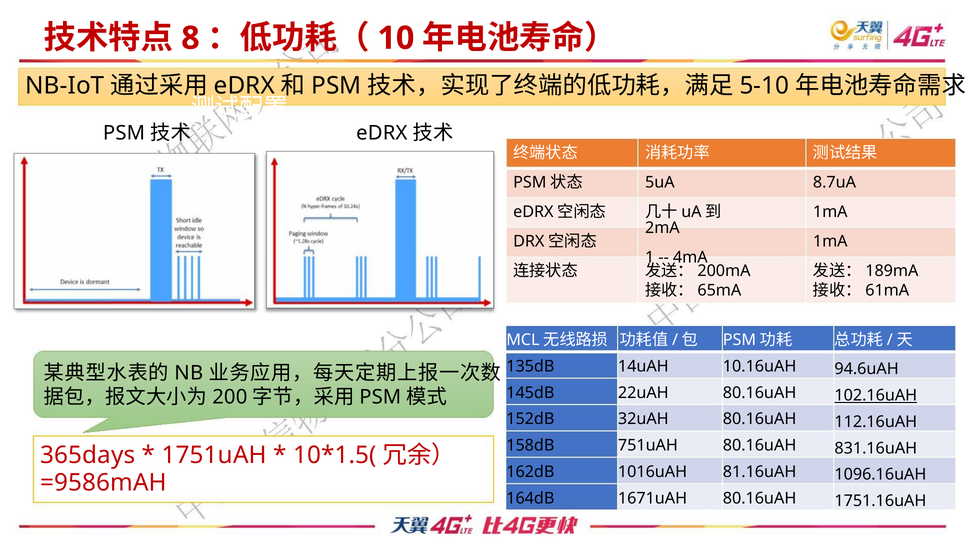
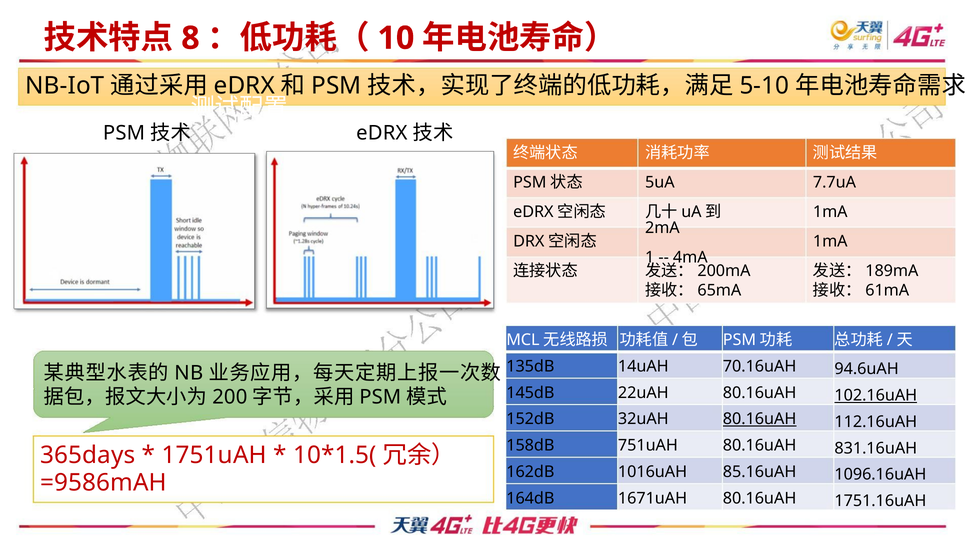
8.7uA: 8.7uA -> 7.7uA (834, 182)
10.16uAH: 10.16uAH -> 70.16uAH (760, 366)
80.16uAH underline: none -> present (760, 419)
81.16uAH: 81.16uAH -> 85.16uAH (760, 472)
